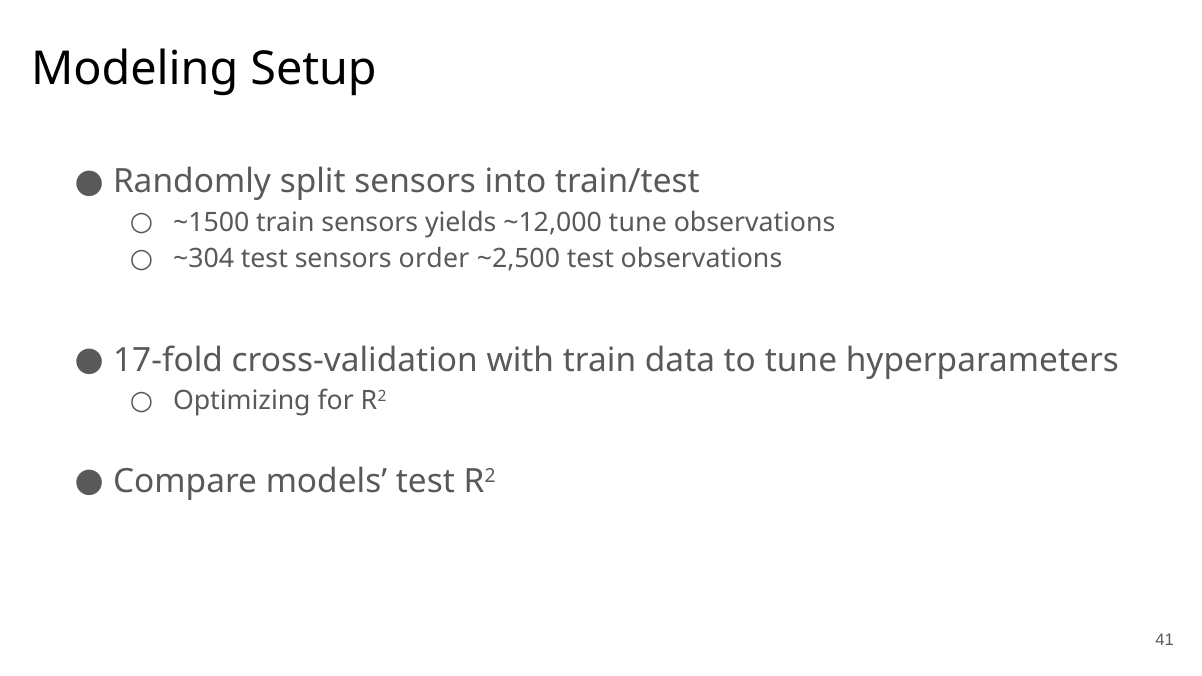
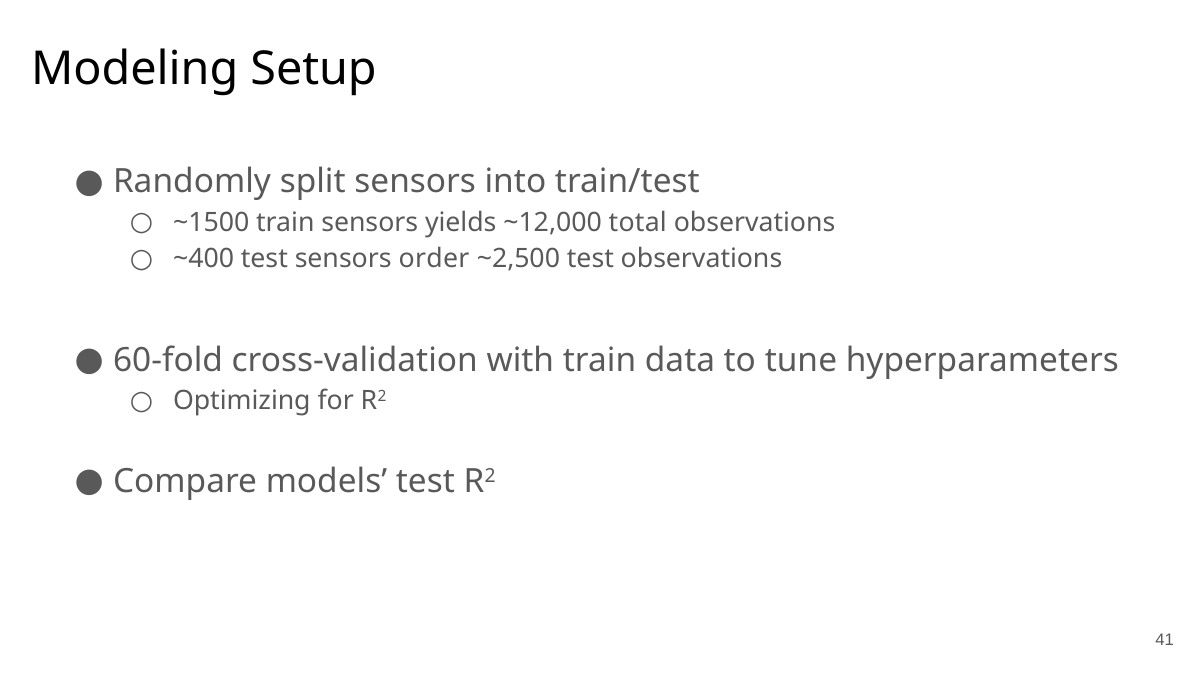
~12,000 tune: tune -> total (638, 222)
~304: ~304 -> ~400 (204, 259)
17-fold: 17-fold -> 60-fold (168, 360)
